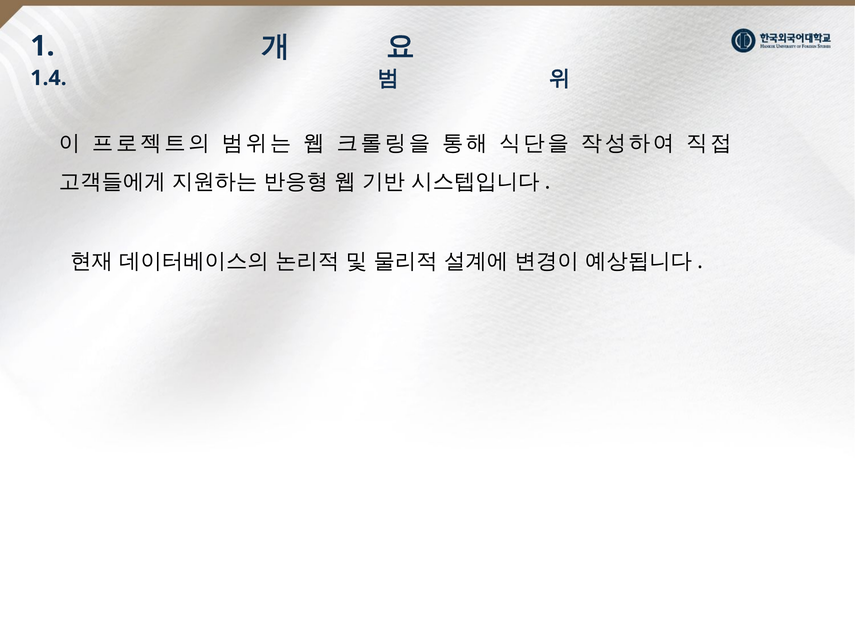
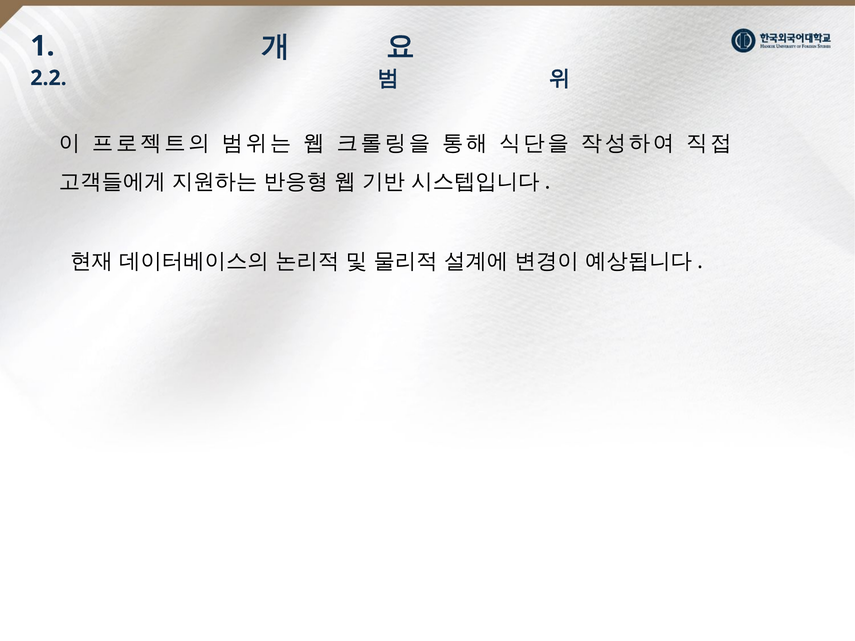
1.4: 1.4 -> 2.2 (48, 78)
